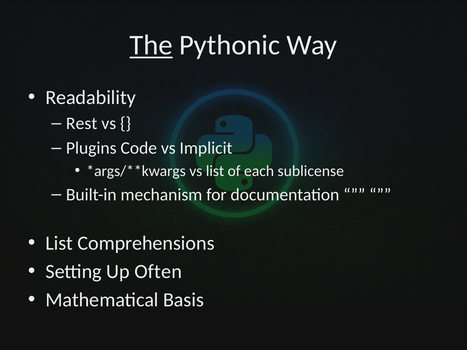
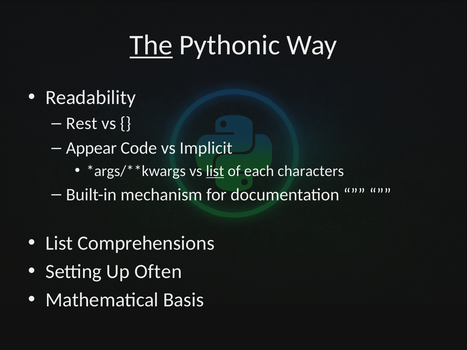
Plugins: Plugins -> Appear (91, 148)
list underline: none -> present (215, 171)
sublicense: sublicense -> characters (311, 171)
